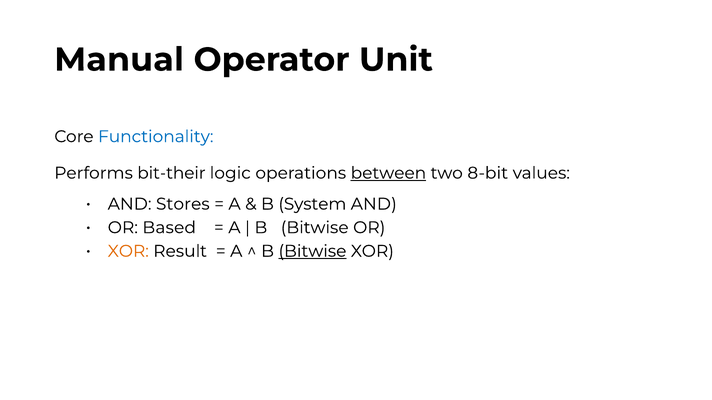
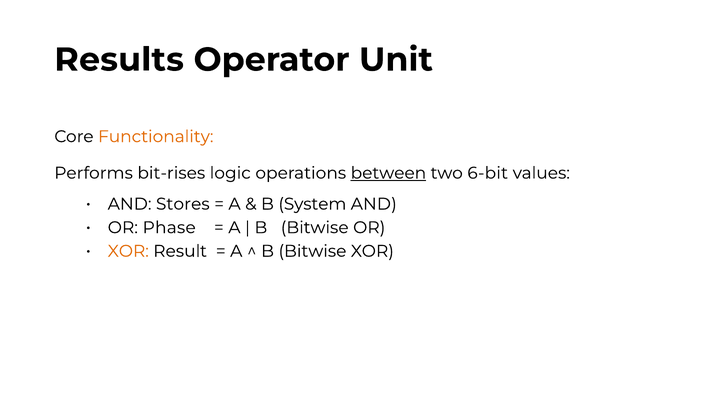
Manual: Manual -> Results (119, 60)
Functionality colour: blue -> orange (156, 137)
bit-their: bit-their -> bit-rises (171, 173)
8-bit: 8-bit -> 6-bit (488, 173)
Based: Based -> Phase (169, 228)
Bitwise underline: present -> none (312, 251)
